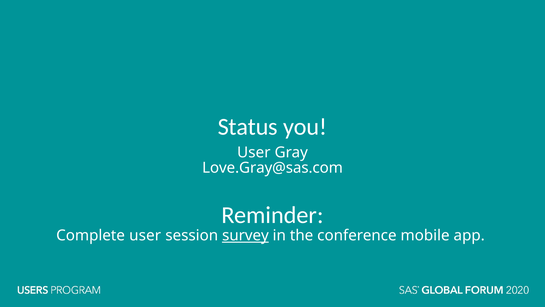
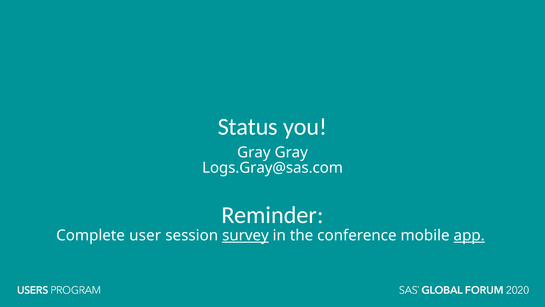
User: User -> Gray (254, 152)
Love.Gray@sas.com: Love.Gray@sas.com -> Logs.Gray@sas.com (273, 168)
app underline: none -> present (469, 235)
